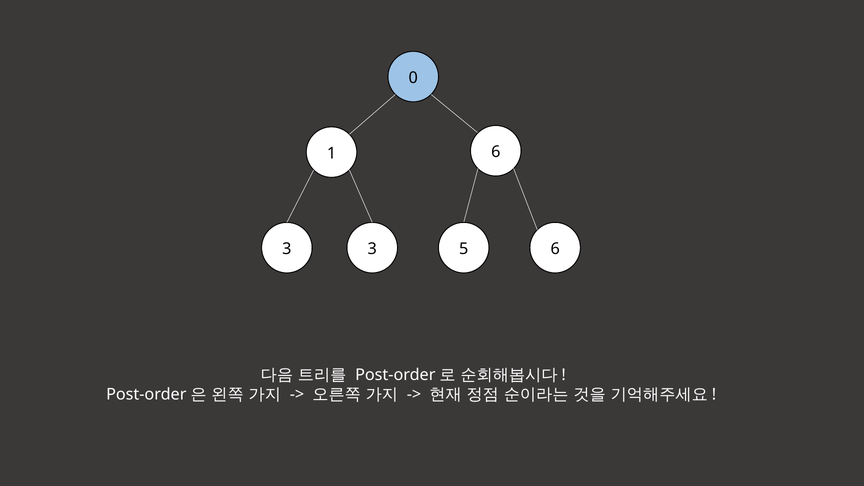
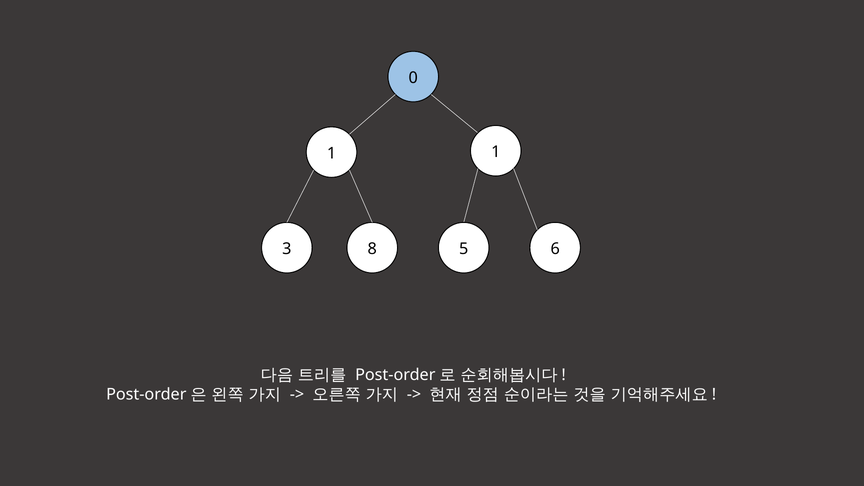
1 6: 6 -> 1 (496, 152)
3 3: 3 -> 8 (372, 249)
